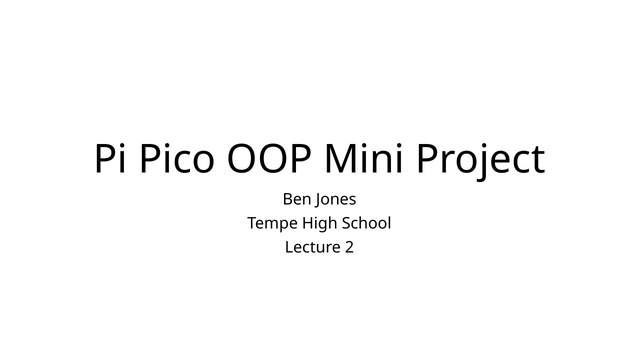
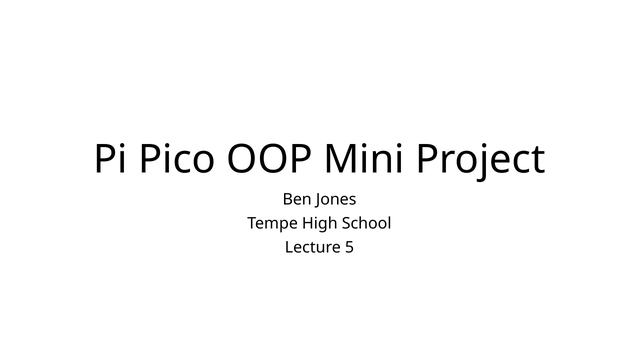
2: 2 -> 5 (349, 248)
